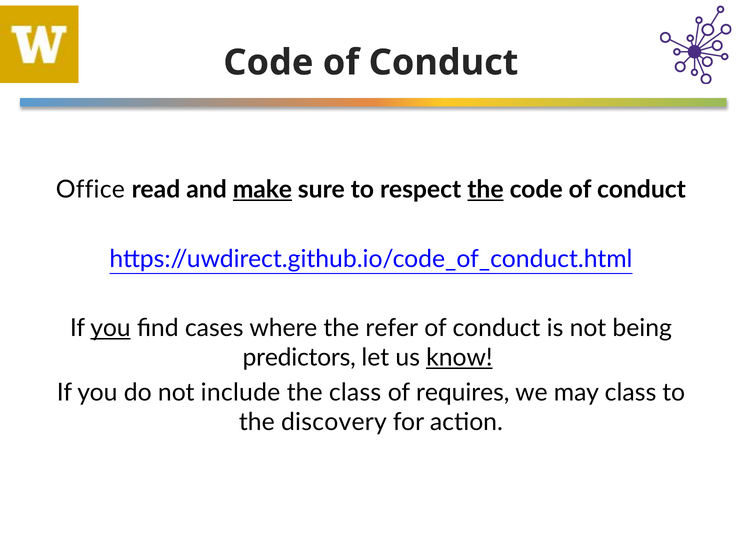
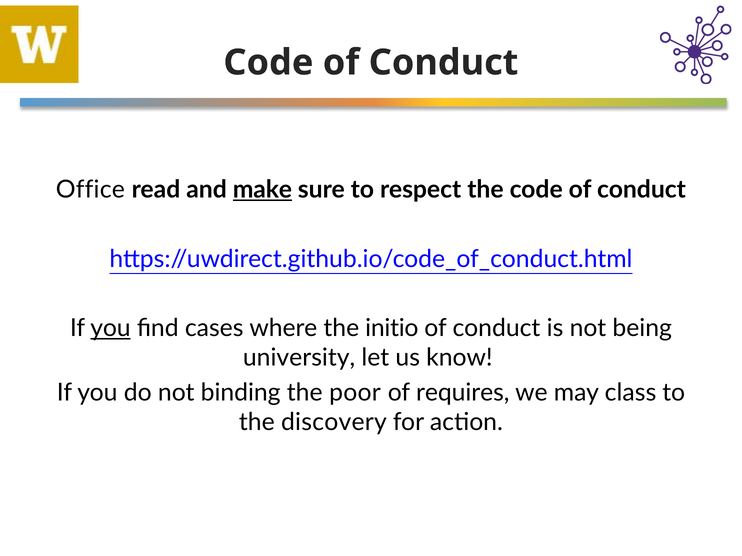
the underline: present -> none (485, 190)
refer: refer -> initio (392, 328)
predictors: predictors -> university (299, 358)
know underline: present -> none (459, 358)
include: include -> binding (241, 393)
the class: class -> poor (355, 393)
